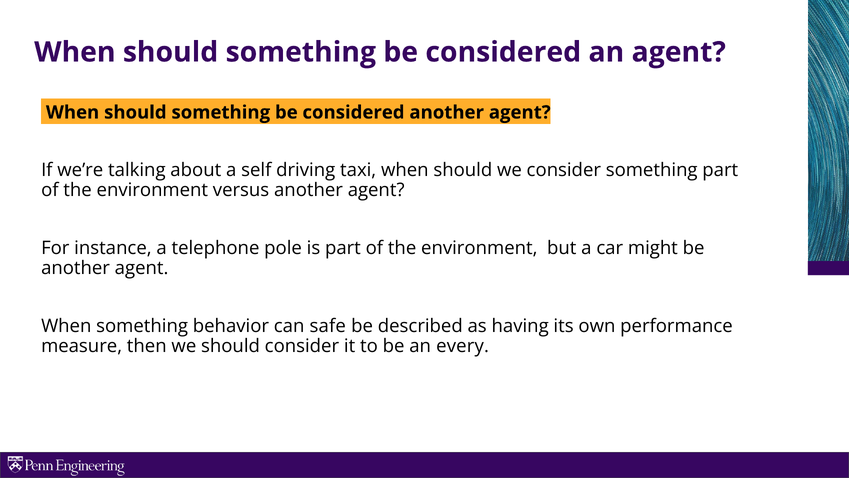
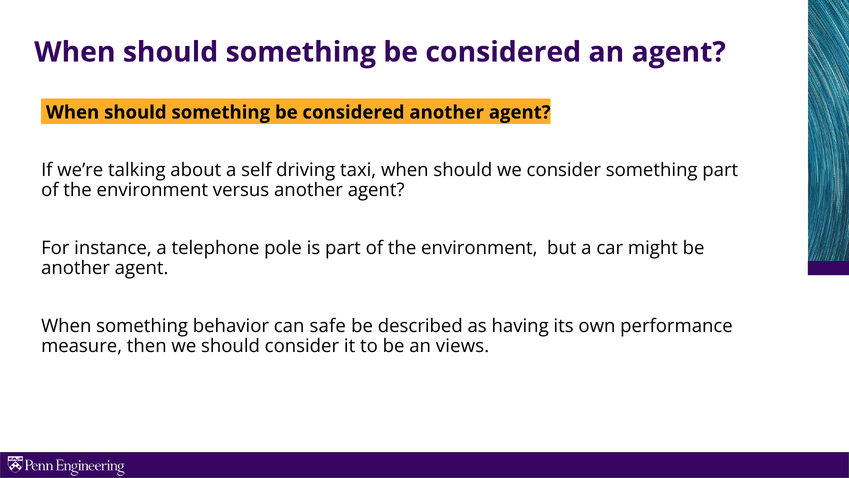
every: every -> views (463, 346)
